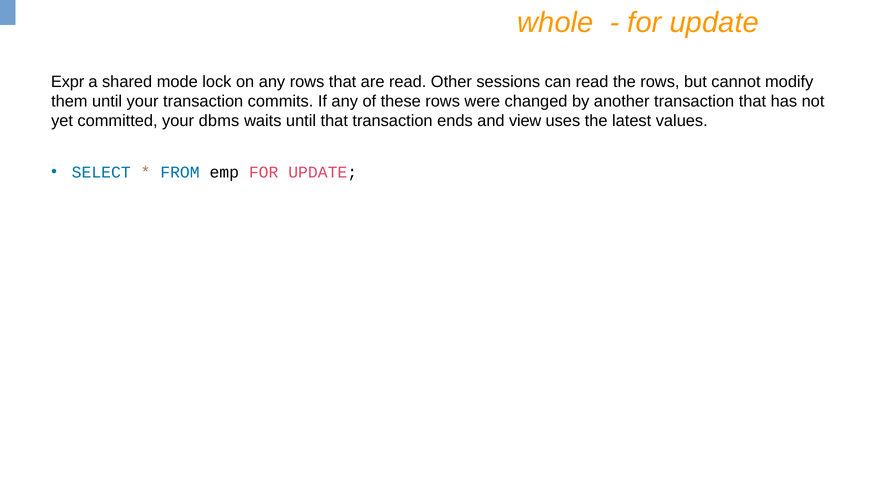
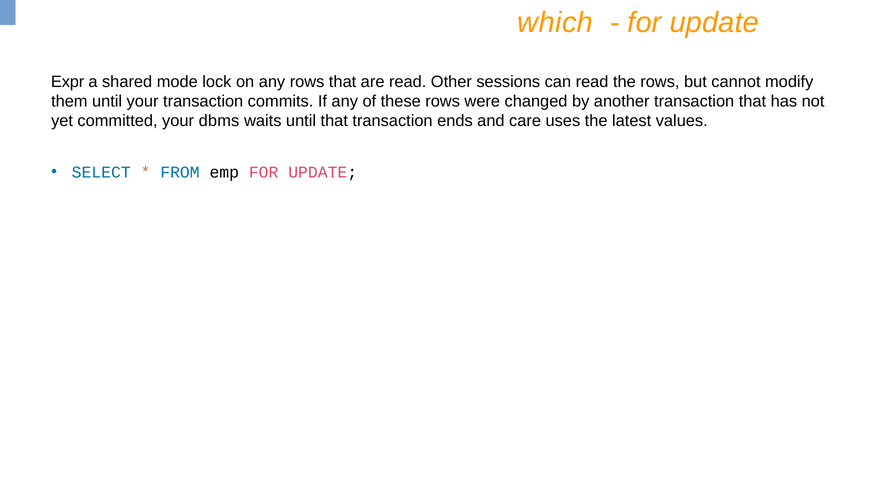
whole: whole -> which (555, 23)
view: view -> care (525, 121)
